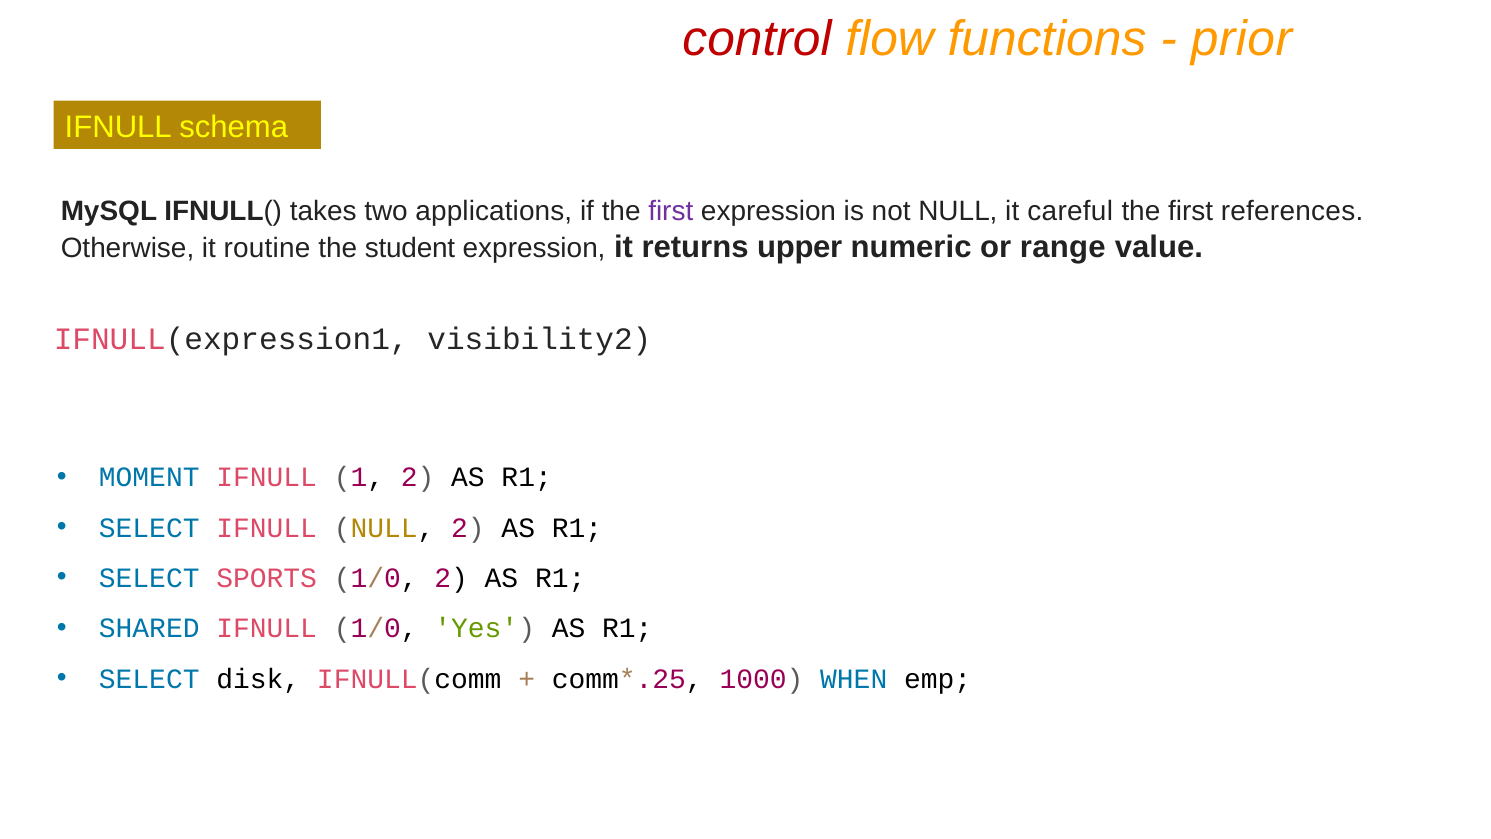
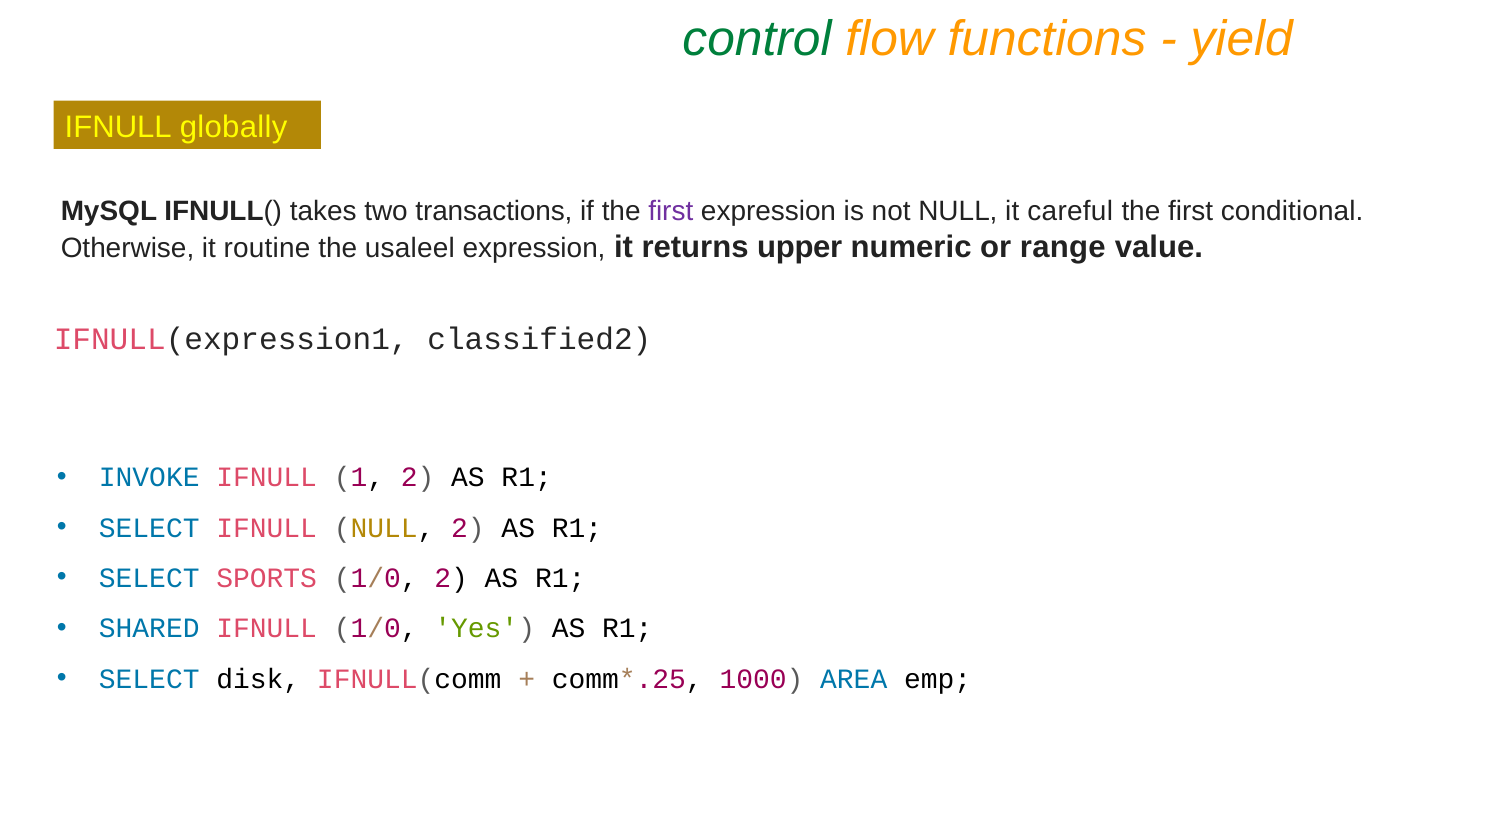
control colour: red -> green (757, 39)
prior: prior -> yield (1242, 39)
schema: schema -> globally (234, 127)
applications: applications -> transactions (494, 211)
references: references -> conditional (1292, 211)
student: student -> usaleel (410, 248)
visibility2: visibility2 -> classified2 (539, 339)
MOMENT: MOMENT -> INVOKE (149, 477)
WHEN: WHEN -> AREA (854, 679)
